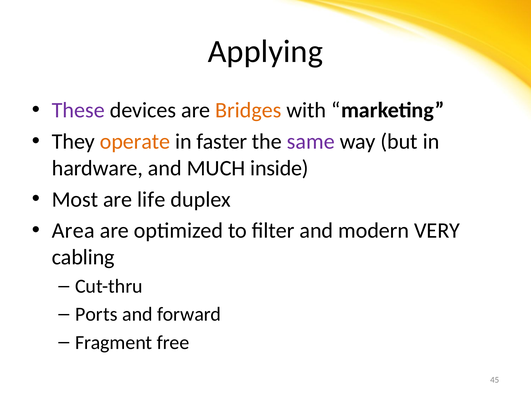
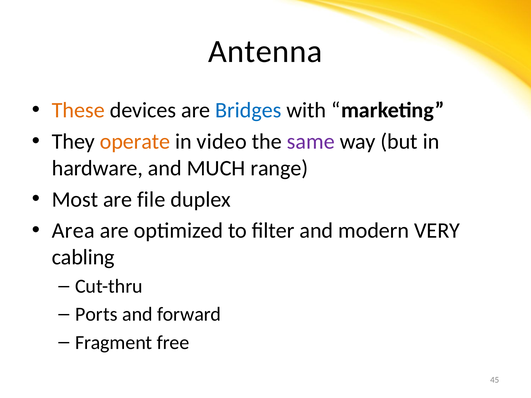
Applying: Applying -> Antenna (265, 51)
These colour: purple -> orange (78, 110)
Bridges colour: orange -> blue (248, 110)
faster: faster -> video (222, 142)
inside: inside -> range (279, 168)
life: life -> file (151, 199)
